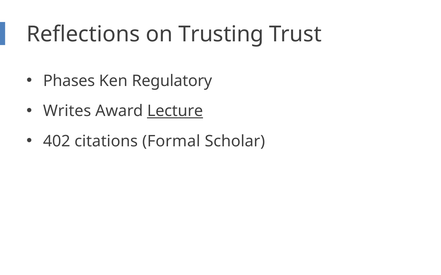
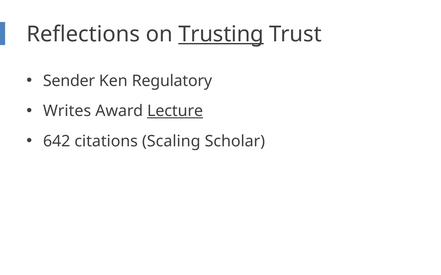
Trusting underline: none -> present (221, 34)
Phases: Phases -> Sender (69, 81)
402: 402 -> 642 (57, 142)
Formal: Formal -> Scaling (171, 142)
